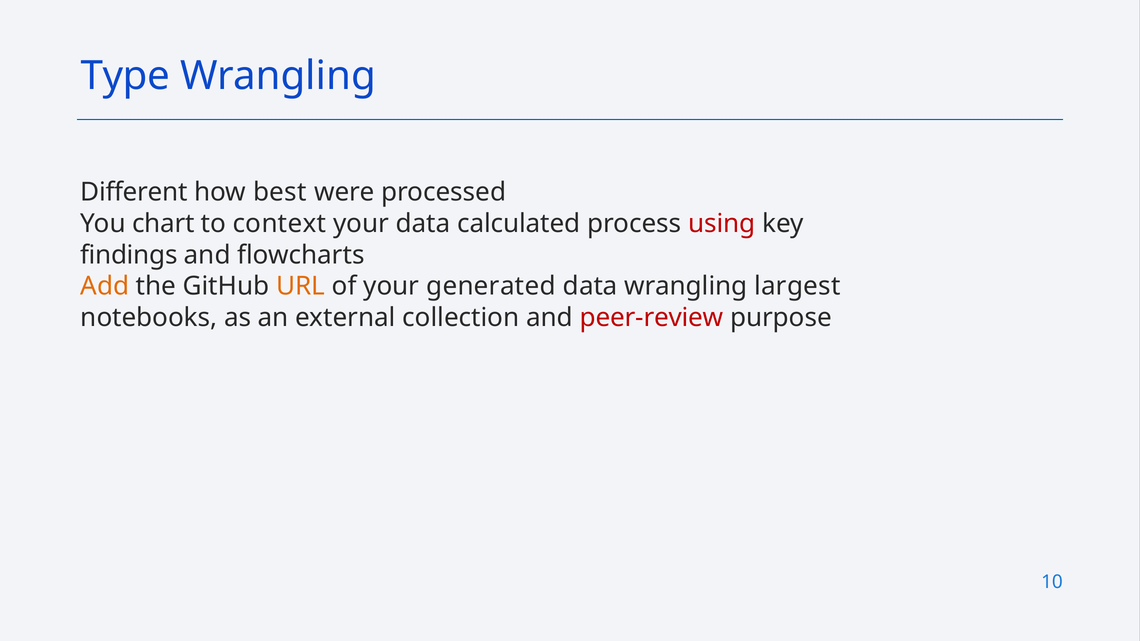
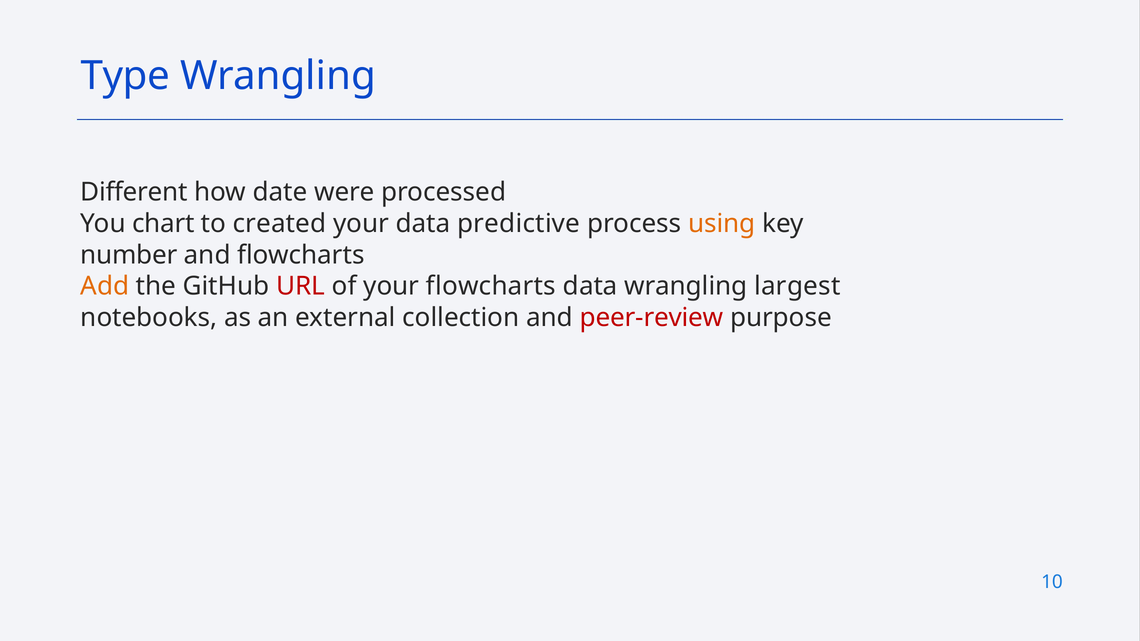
best: best -> date (280, 192)
context: context -> created (279, 224)
calculated: calculated -> predictive (519, 224)
using colour: red -> orange (722, 224)
findings: findings -> number (129, 255)
URL colour: orange -> red (301, 286)
your generated: generated -> flowcharts (491, 286)
